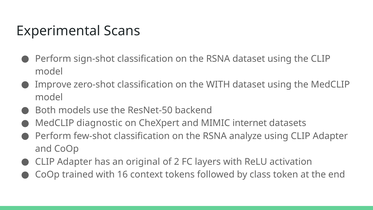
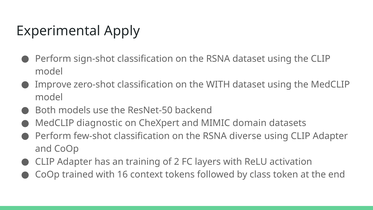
Scans: Scans -> Apply (122, 31)
internet: internet -> domain (250, 123)
analyze: analyze -> diverse (245, 136)
original: original -> training (143, 162)
